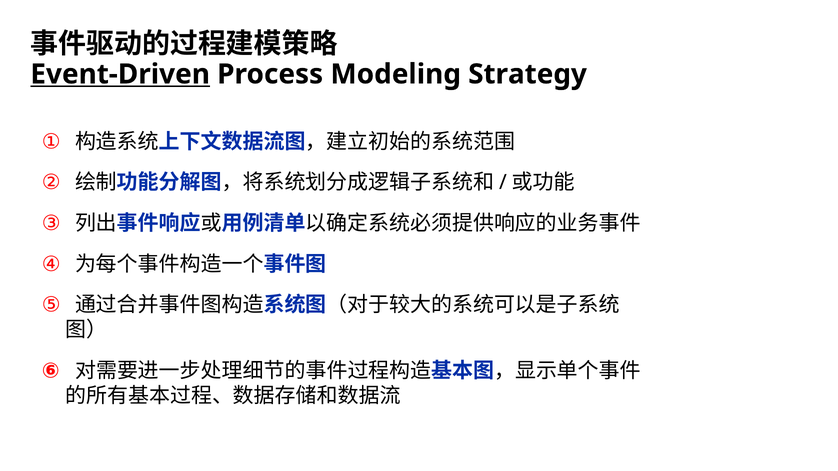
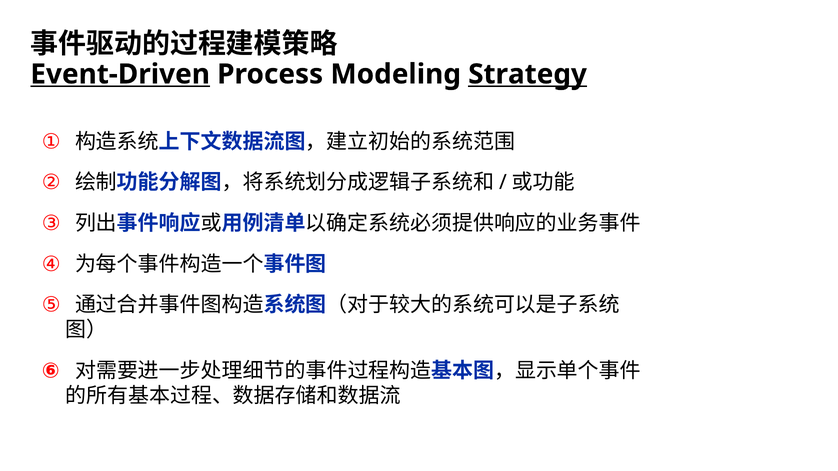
Strategy underline: none -> present (528, 74)
